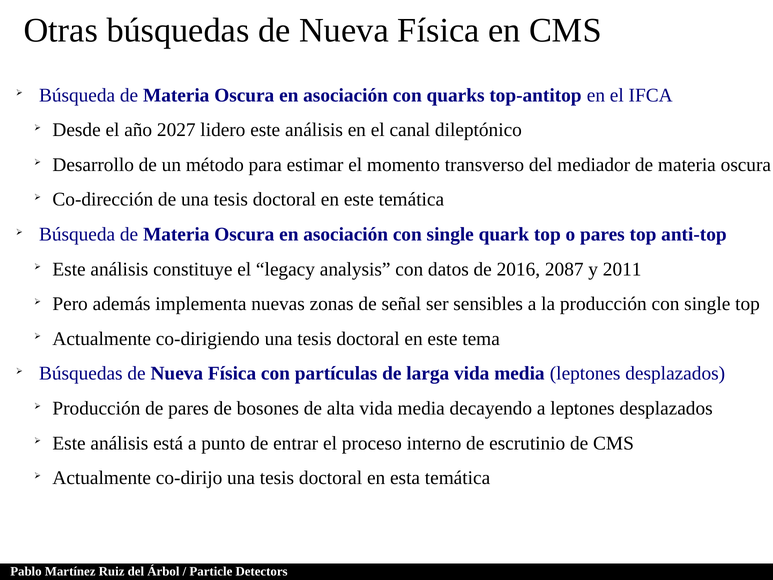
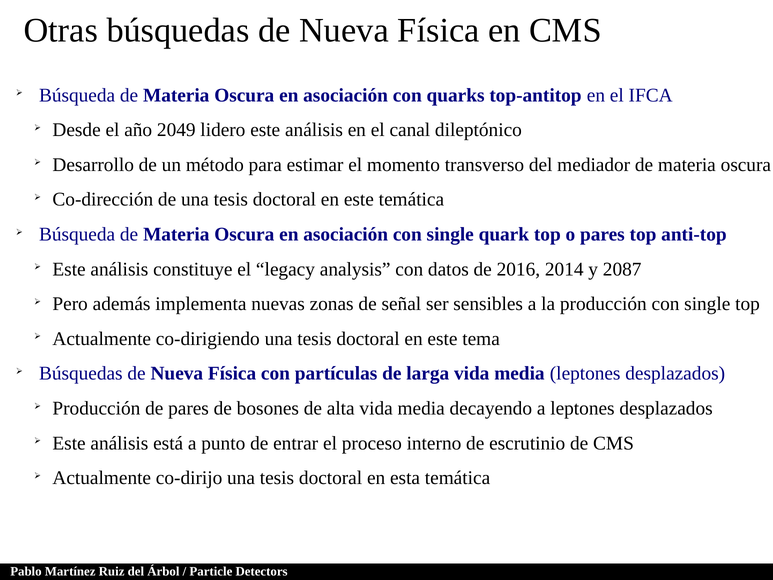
2027: 2027 -> 2049 (176, 130)
2087: 2087 -> 2014 (564, 269)
2011: 2011 -> 2087 (622, 269)
